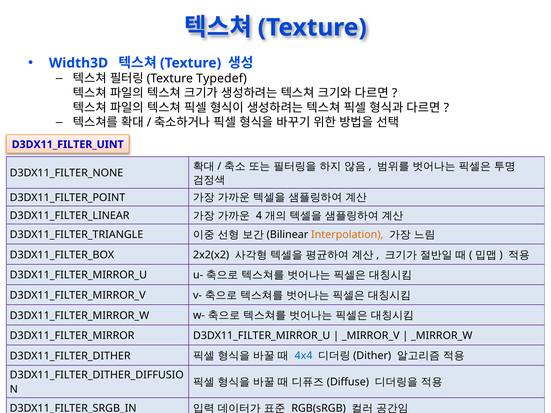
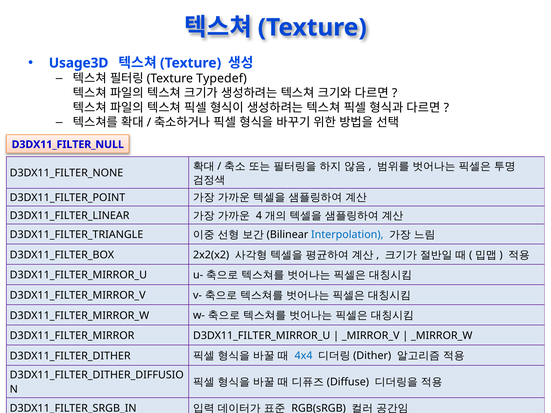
Width3D: Width3D -> Usage3D (79, 63)
D3DX11_FILTER_UINT: D3DX11_FILTER_UINT -> D3DX11_FILTER_NULL (68, 145)
Interpolation colour: orange -> blue (347, 235)
